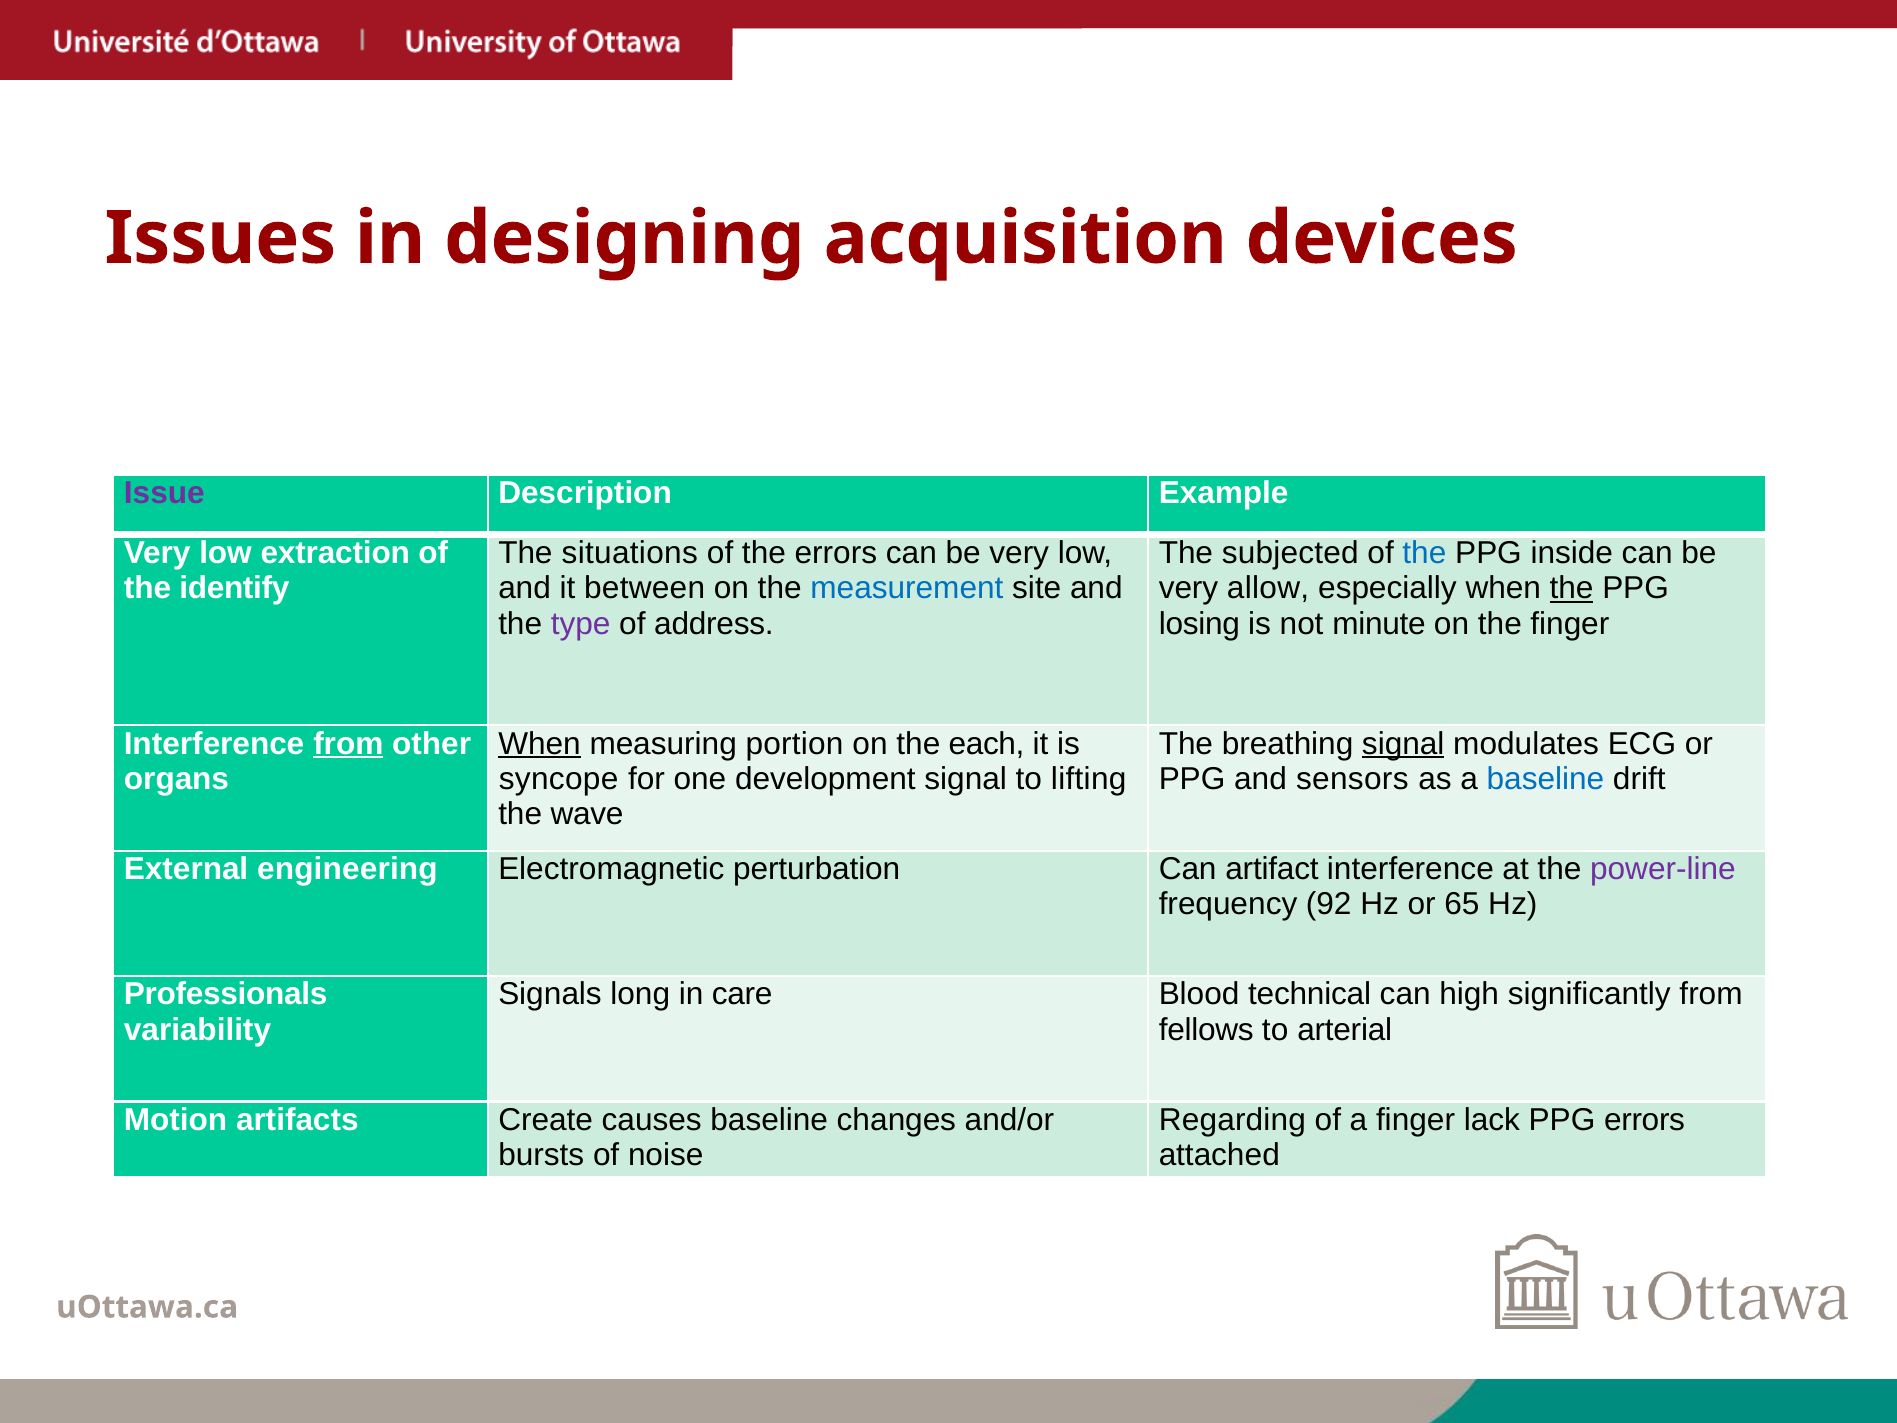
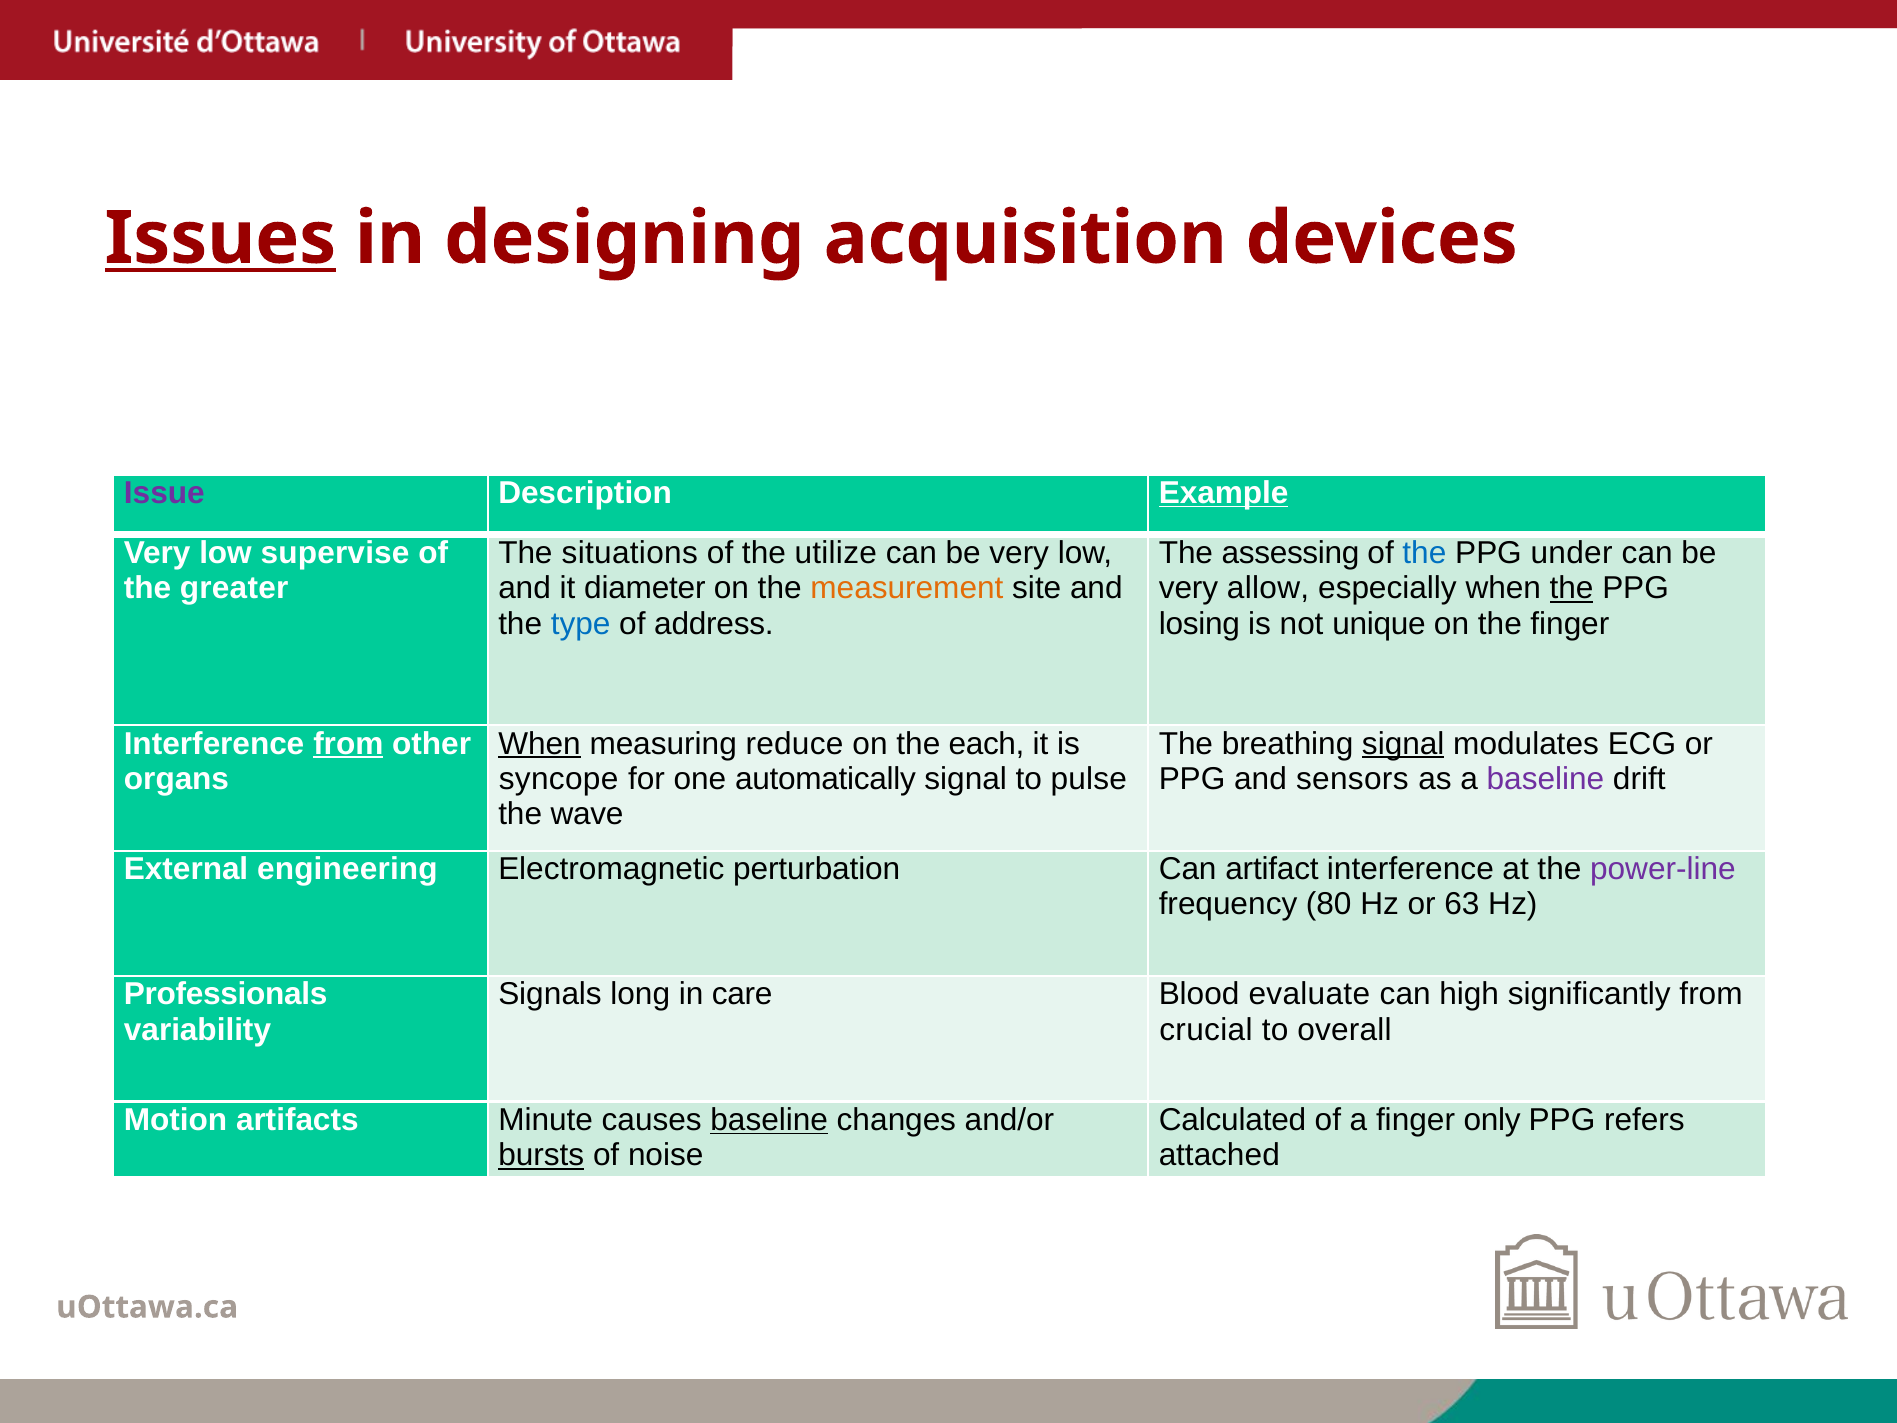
Issues underline: none -> present (220, 238)
Example underline: none -> present (1224, 493)
extraction: extraction -> supervise (335, 553)
the errors: errors -> utilize (836, 553)
subjected: subjected -> assessing (1291, 553)
inside: inside -> under (1572, 553)
identify: identify -> greater (234, 588)
between: between -> diameter (645, 588)
measurement colour: blue -> orange (907, 588)
type colour: purple -> blue (581, 624)
minute: minute -> unique (1379, 624)
portion: portion -> reduce (794, 744)
development: development -> automatically (825, 779)
lifting: lifting -> pulse (1089, 779)
baseline colour: blue -> purple (1545, 779)
92: 92 -> 80 (1329, 904)
65: 65 -> 63 (1462, 904)
technical: technical -> evaluate (1309, 994)
fellows: fellows -> crucial (1206, 1030)
arterial: arterial -> overall (1344, 1030)
Create: Create -> Minute (546, 1120)
baseline underline: none -> present (769, 1120)
Regarding: Regarding -> Calculated (1233, 1120)
lack: lack -> only (1492, 1120)
PPG errors: errors -> refers (1644, 1120)
bursts underline: none -> present (541, 1155)
